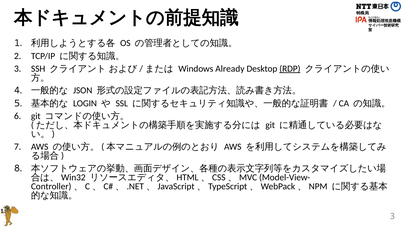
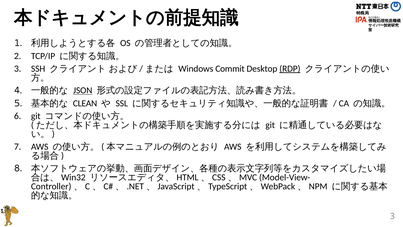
Already: Already -> Commit (230, 69)
JSON underline: none -> present (83, 90)
LOGIN: LOGIN -> CLEAN (85, 103)
